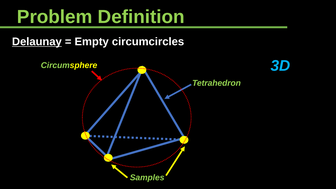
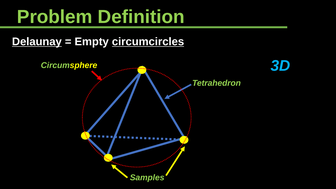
circumcircles underline: none -> present (148, 42)
